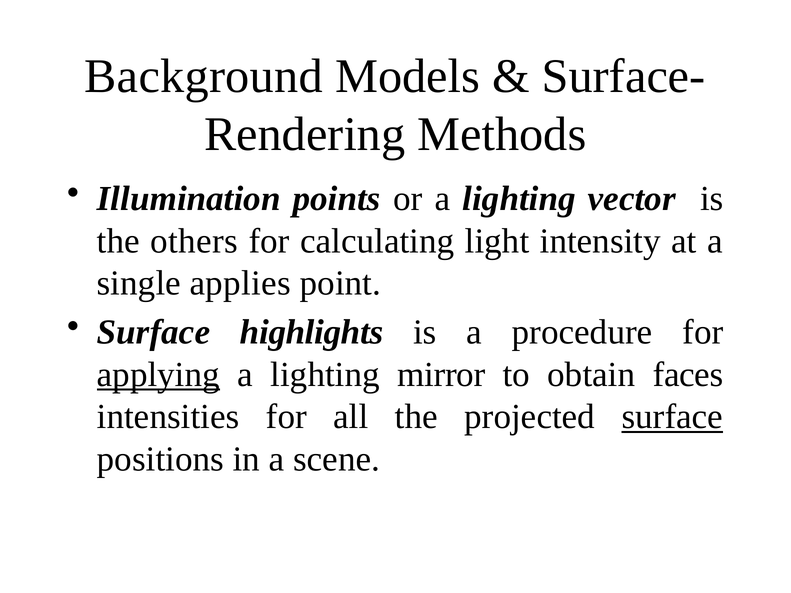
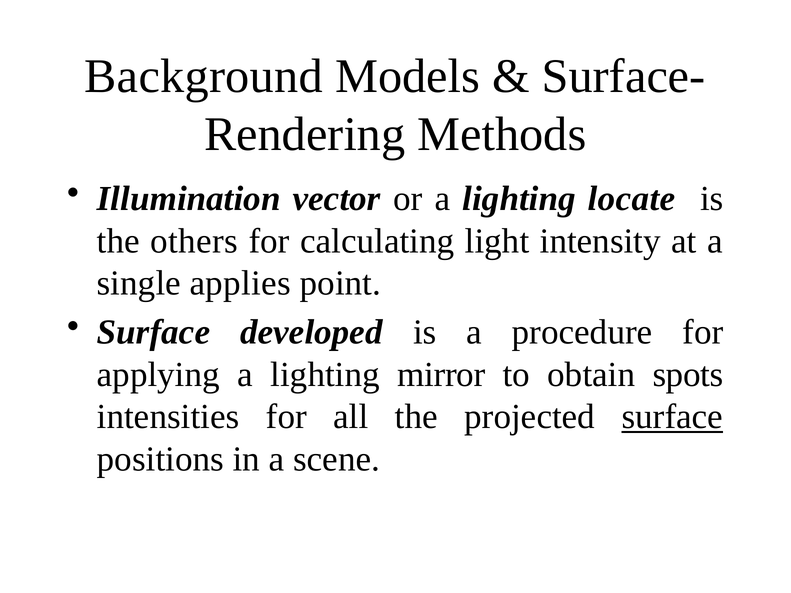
points: points -> vector (337, 199)
vector: vector -> locate (632, 199)
highlights: highlights -> developed (311, 333)
applying underline: present -> none (158, 375)
faces: faces -> spots (688, 375)
